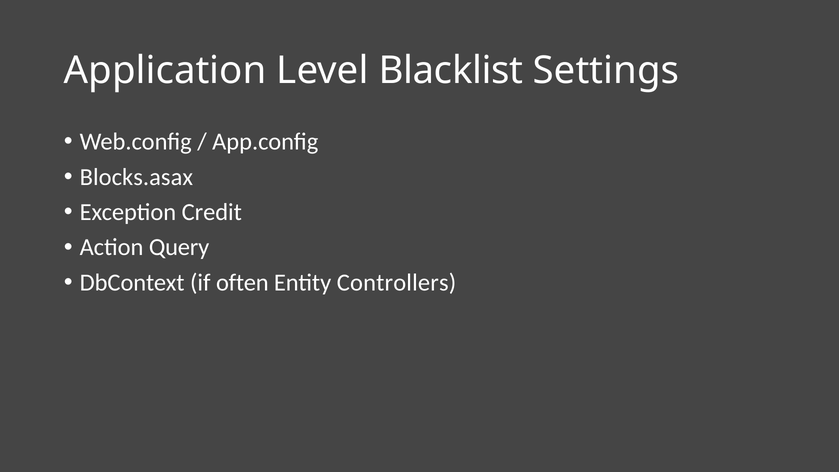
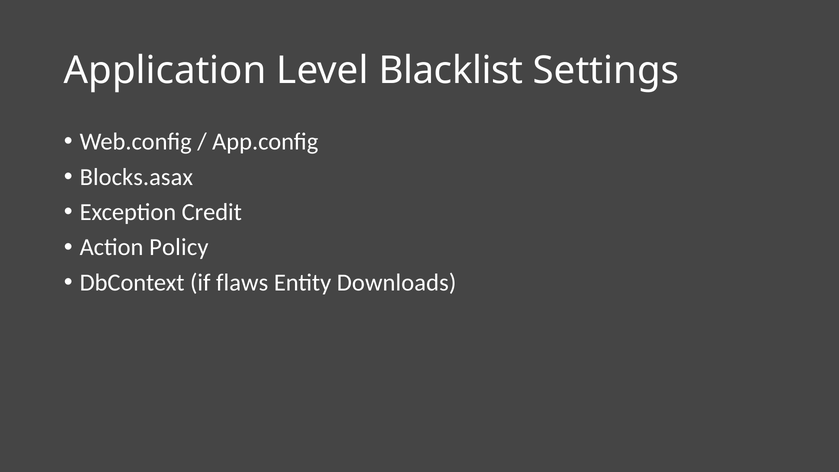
Query: Query -> Policy (179, 247)
often: often -> flaws (242, 283)
Controllers: Controllers -> Downloads (397, 283)
